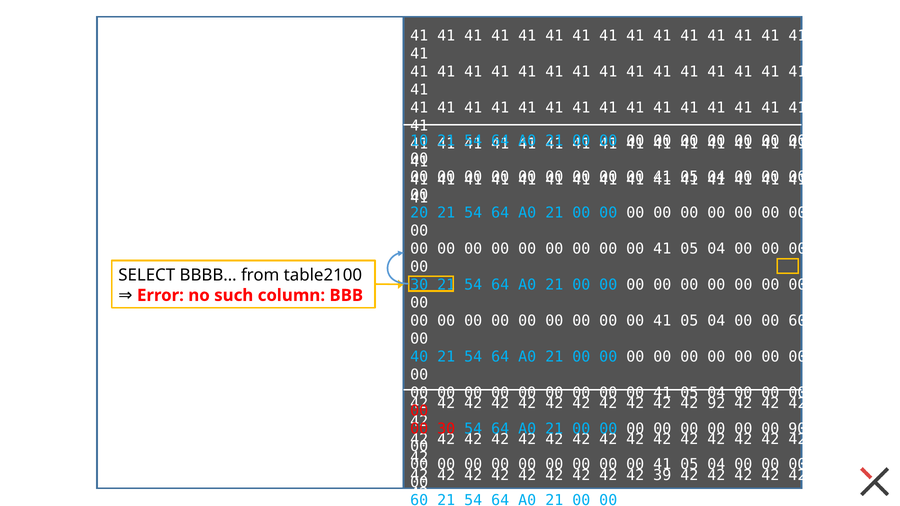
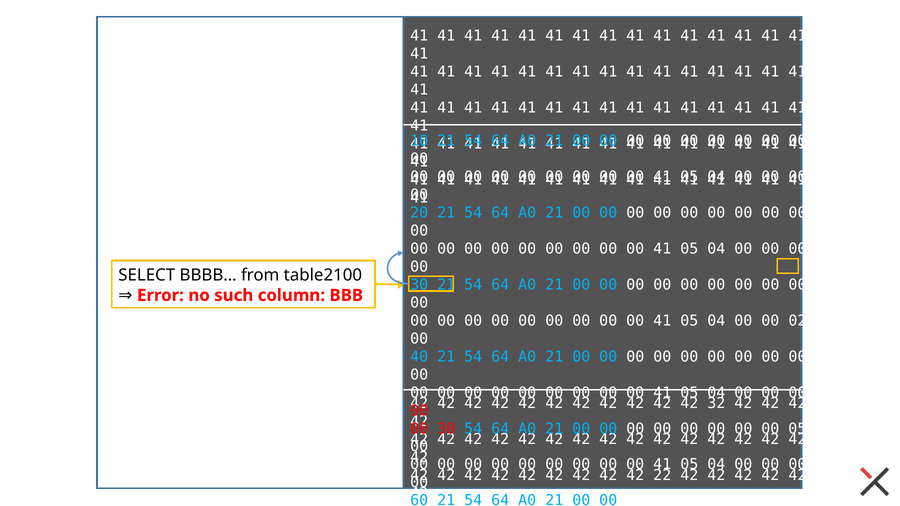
04 00 00 60: 60 -> 02 (797, 321)
92: 92 -> 32 (716, 404)
00 90: 90 -> 05 (797, 429)
39: 39 -> 22 (662, 476)
